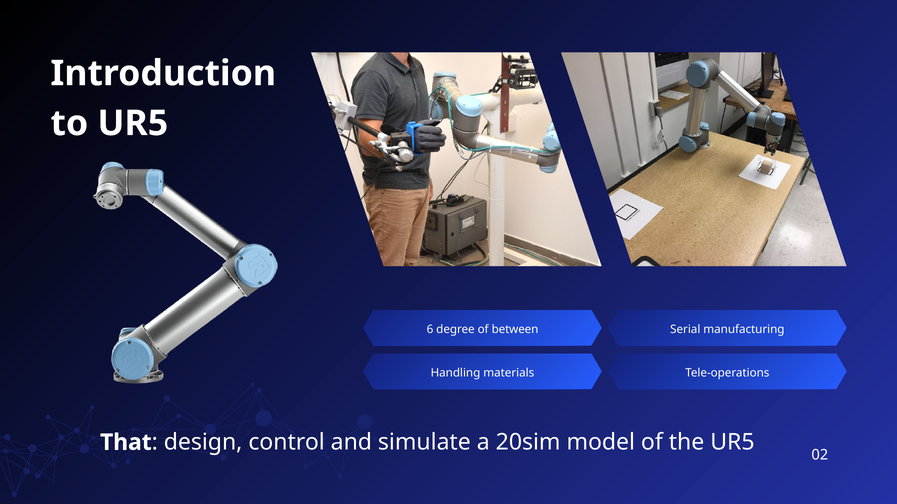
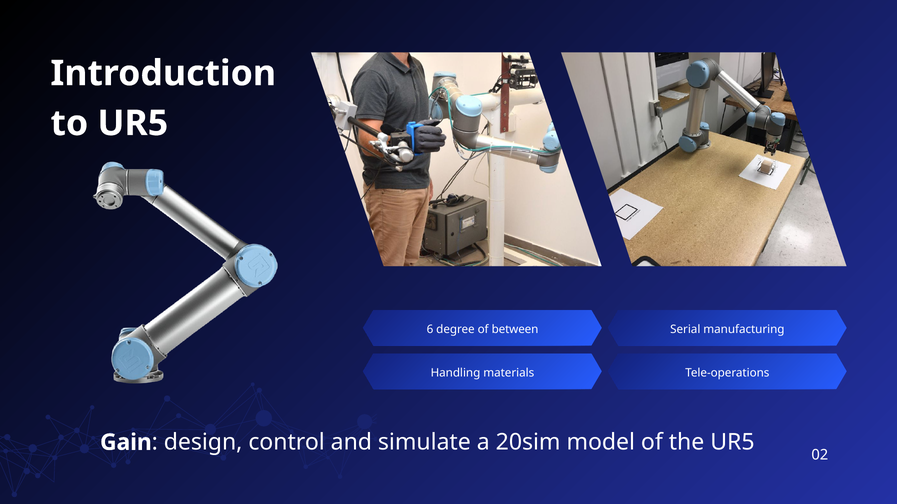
That: That -> Gain (126, 443)
